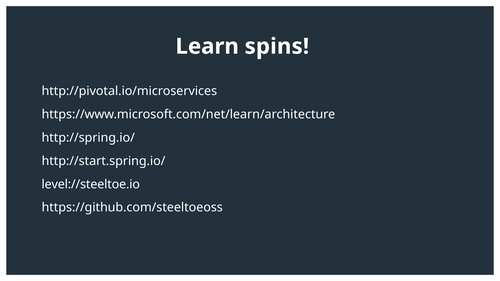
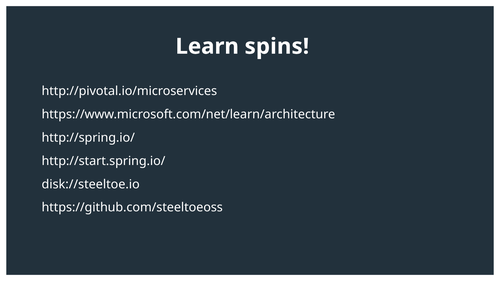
level://steeltoe.io: level://steeltoe.io -> disk://steeltoe.io (91, 184)
